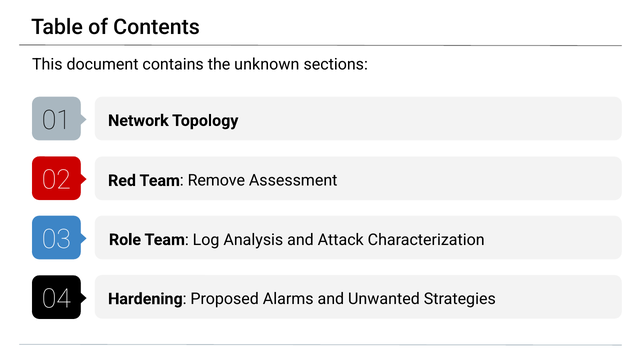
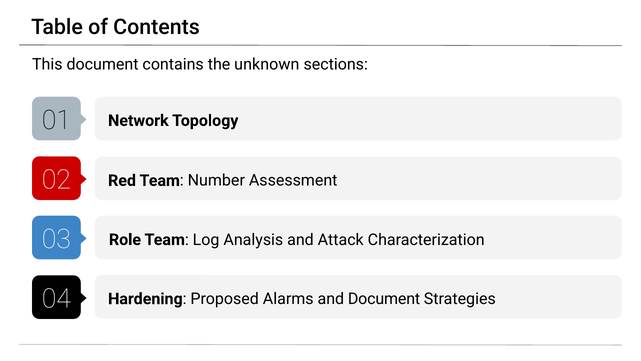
Remove: Remove -> Number (216, 180)
and Unwanted: Unwanted -> Document (384, 299)
